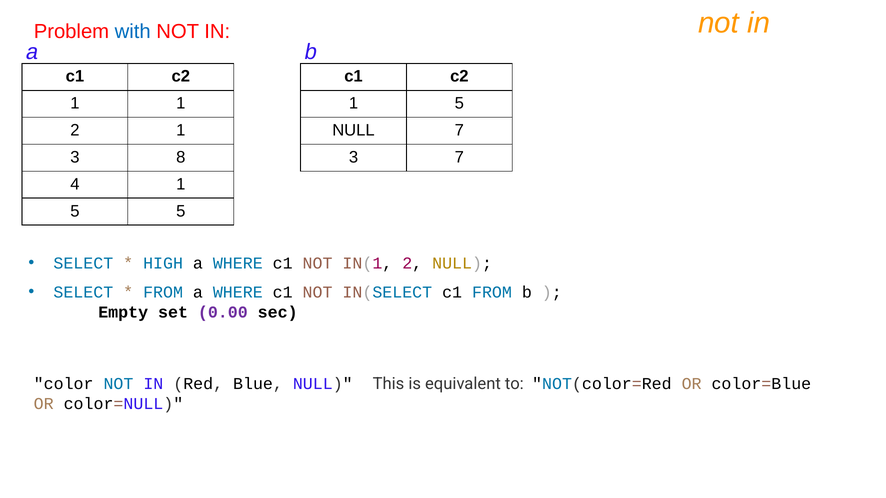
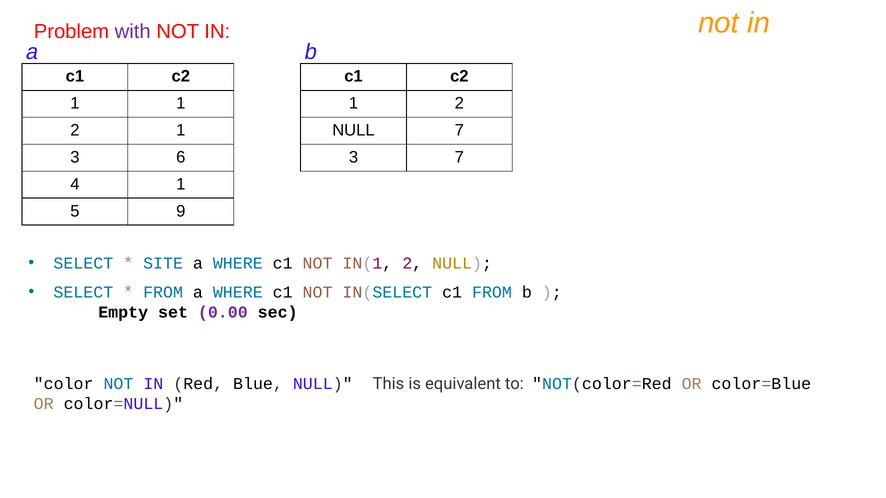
with colour: blue -> purple (133, 31)
5: 5 -> 2 (459, 103)
8: 8 -> 6 (181, 157)
5 5: 5 -> 9 (181, 211)
HIGH: HIGH -> SITE (163, 264)
